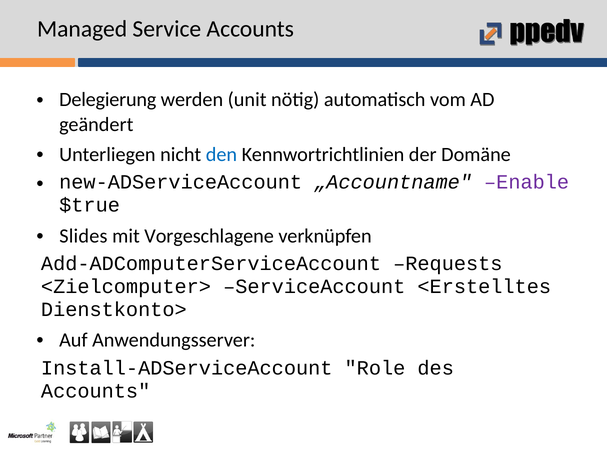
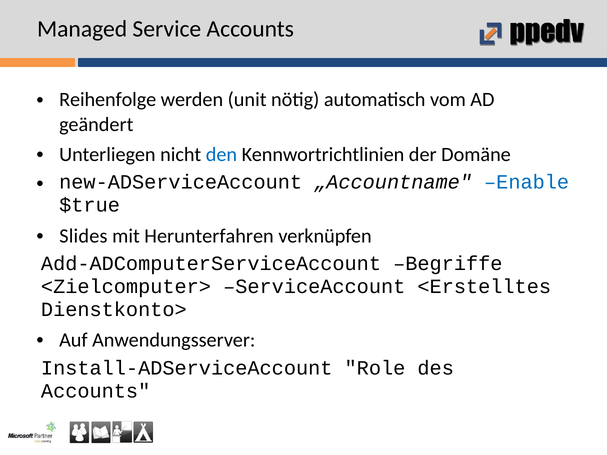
Delegierung: Delegierung -> Reihenfolge (108, 100)
Enable colour: purple -> blue (527, 182)
Vorgeschlagene: Vorgeschlagene -> Herunterfahren (209, 236)
Requests: Requests -> Begriffe (448, 264)
